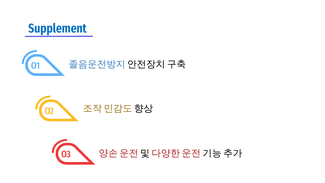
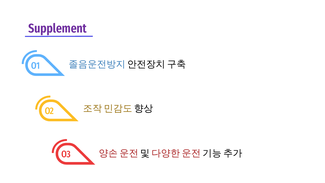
Supplement colour: blue -> purple (58, 29)
